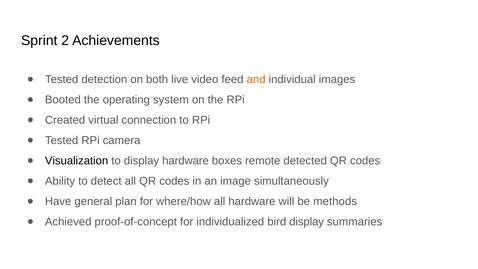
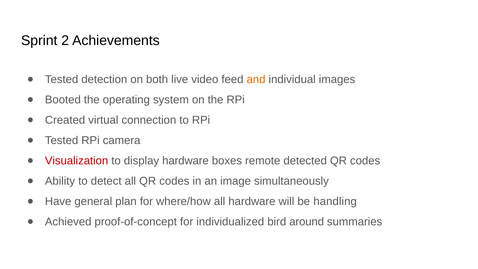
Visualization colour: black -> red (77, 161)
methods: methods -> handling (335, 201)
bird display: display -> around (307, 222)
